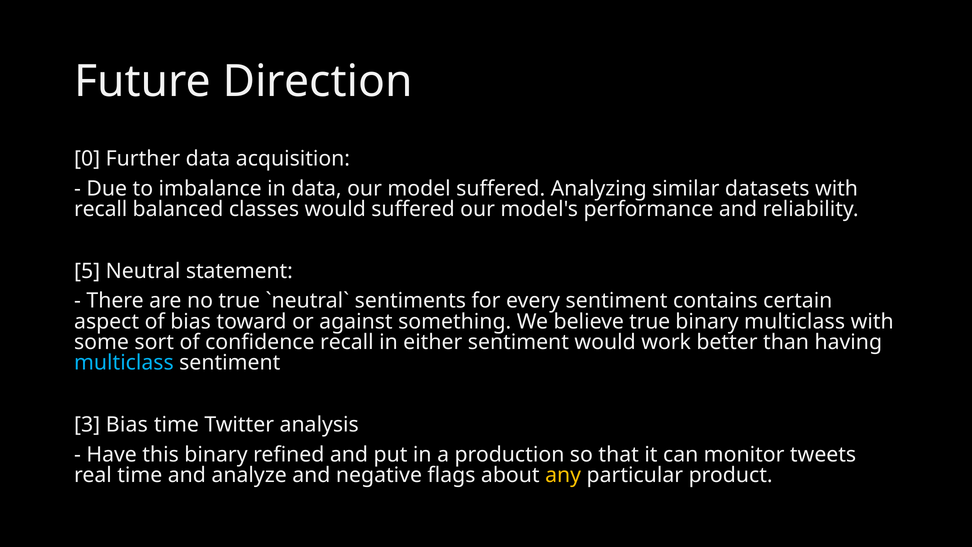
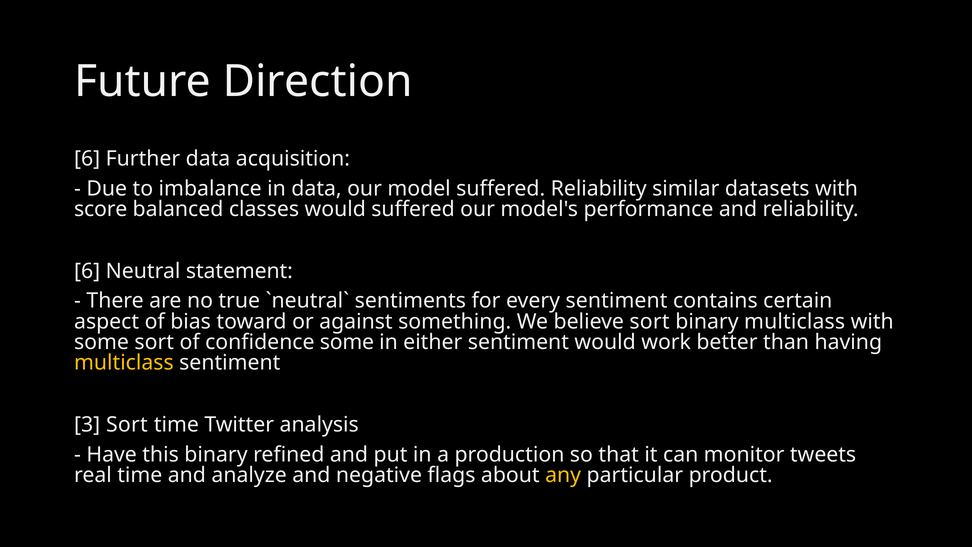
0: 0 -> 6 (87, 159)
suffered Analyzing: Analyzing -> Reliability (599, 188)
recall: recall -> score (101, 209)
5: 5 -> 6 (87, 271)
believe true: true -> sort (650, 321)
confidence recall: recall -> some (347, 342)
multiclass colour: light blue -> yellow (124, 363)
3 Bias: Bias -> Sort (127, 425)
